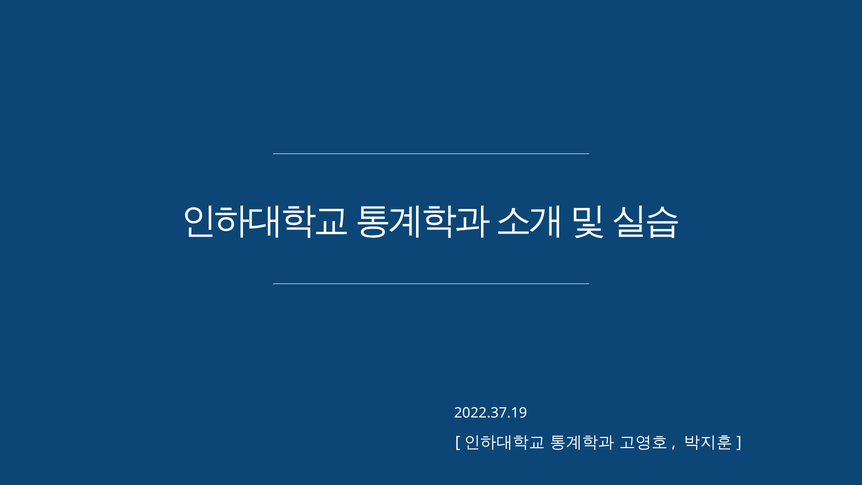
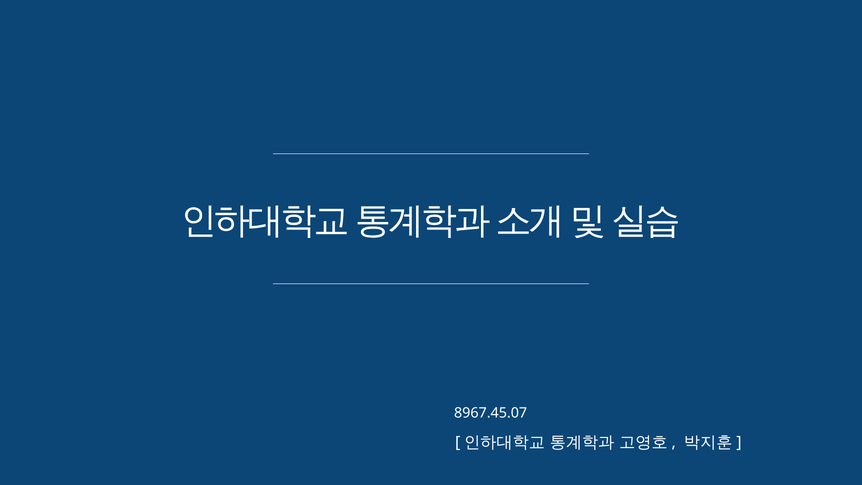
2022.37.19: 2022.37.19 -> 8967.45.07 (491, 413)
